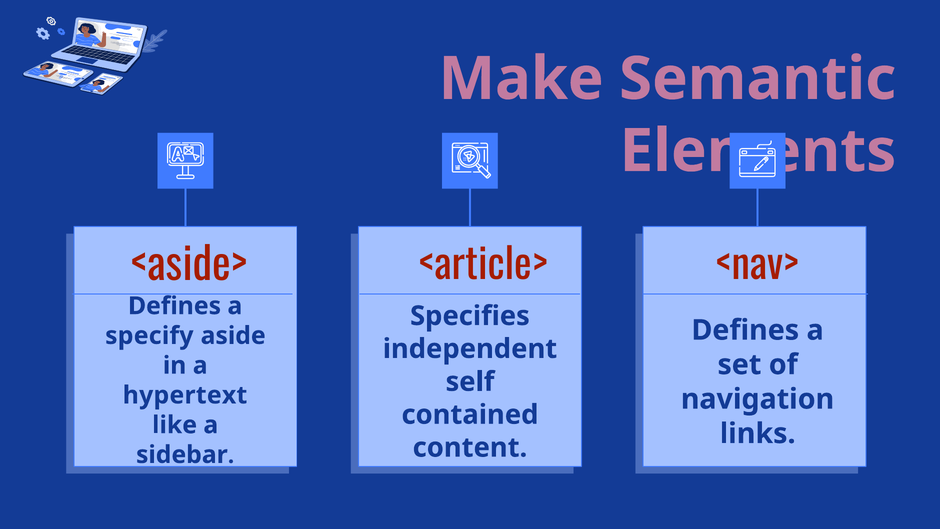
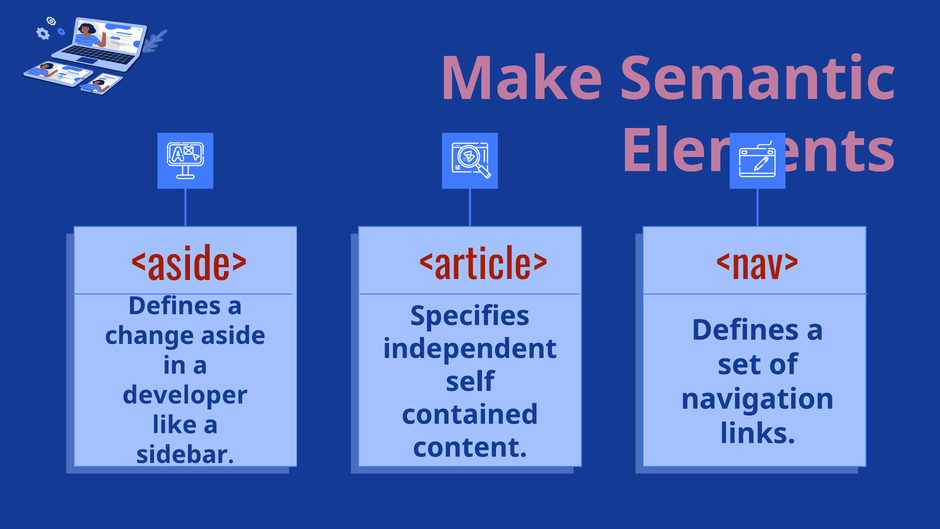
specify: specify -> change (149, 336)
hypertext: hypertext -> developer (185, 395)
